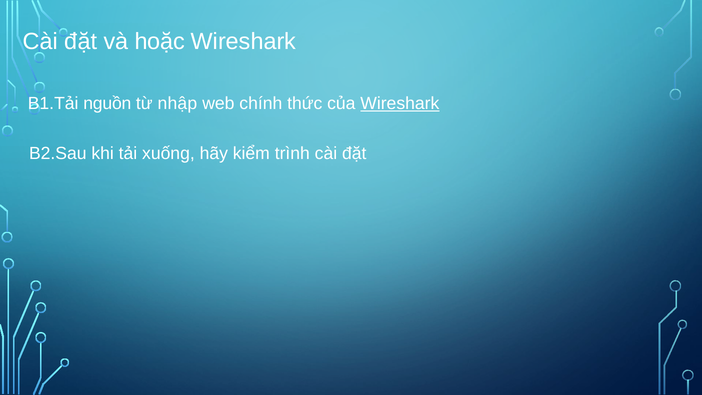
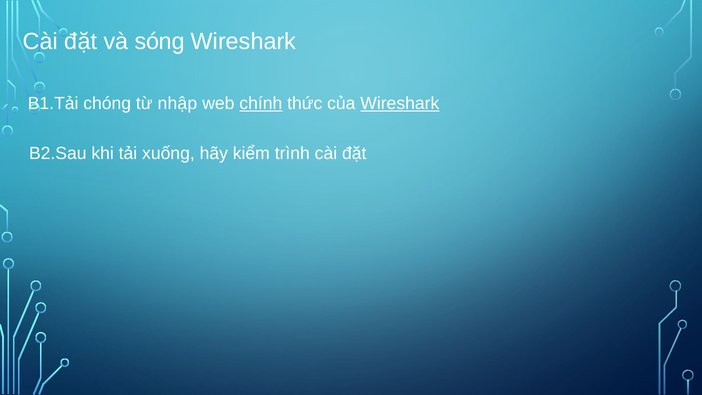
hoặc: hoặc -> sóng (160, 42)
nguồn: nguồn -> chóng (107, 104)
chính underline: none -> present (261, 104)
